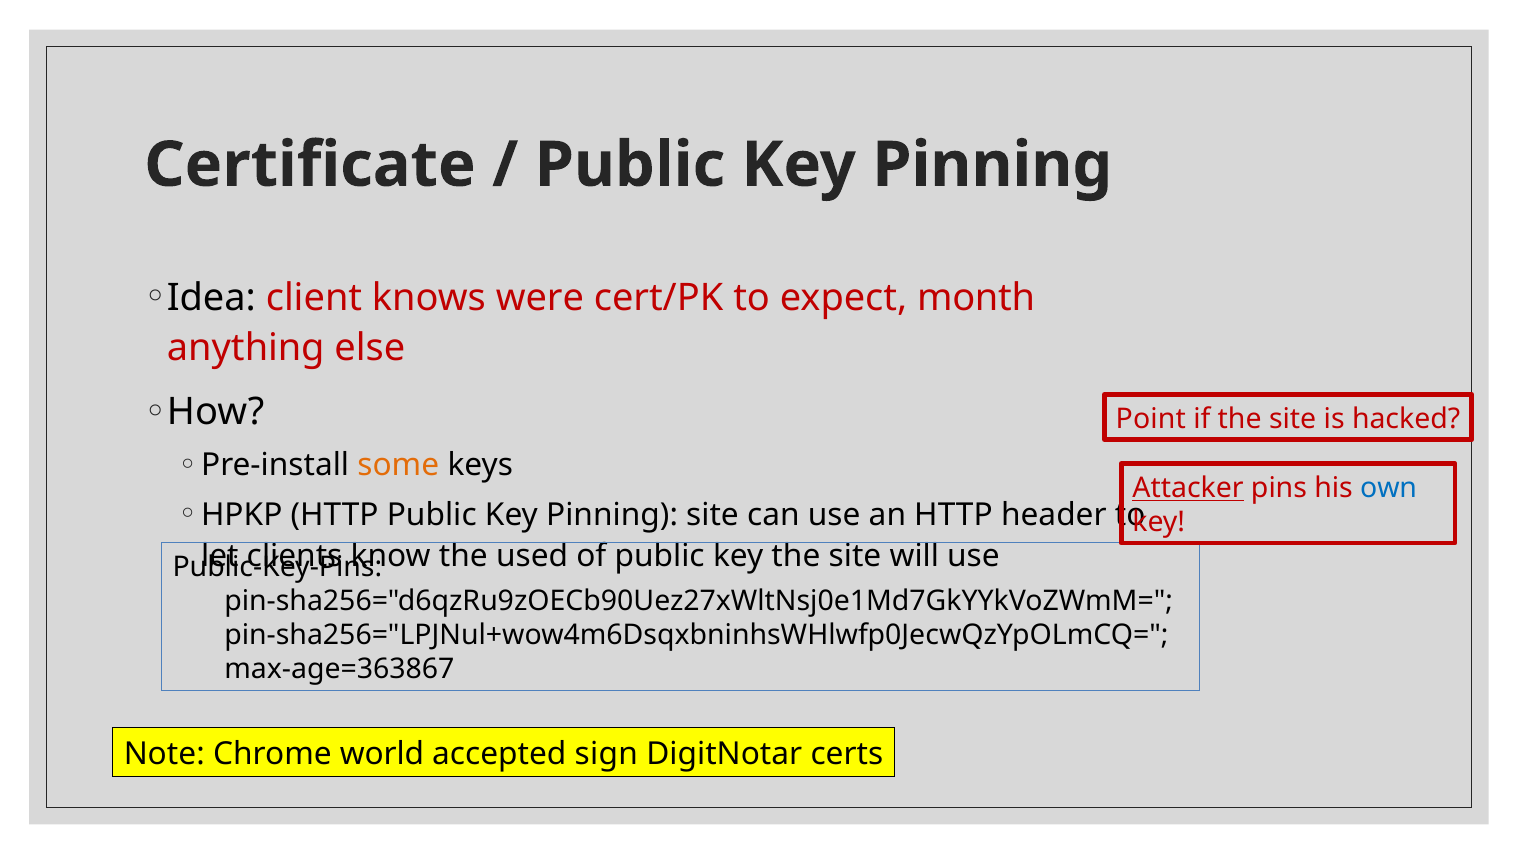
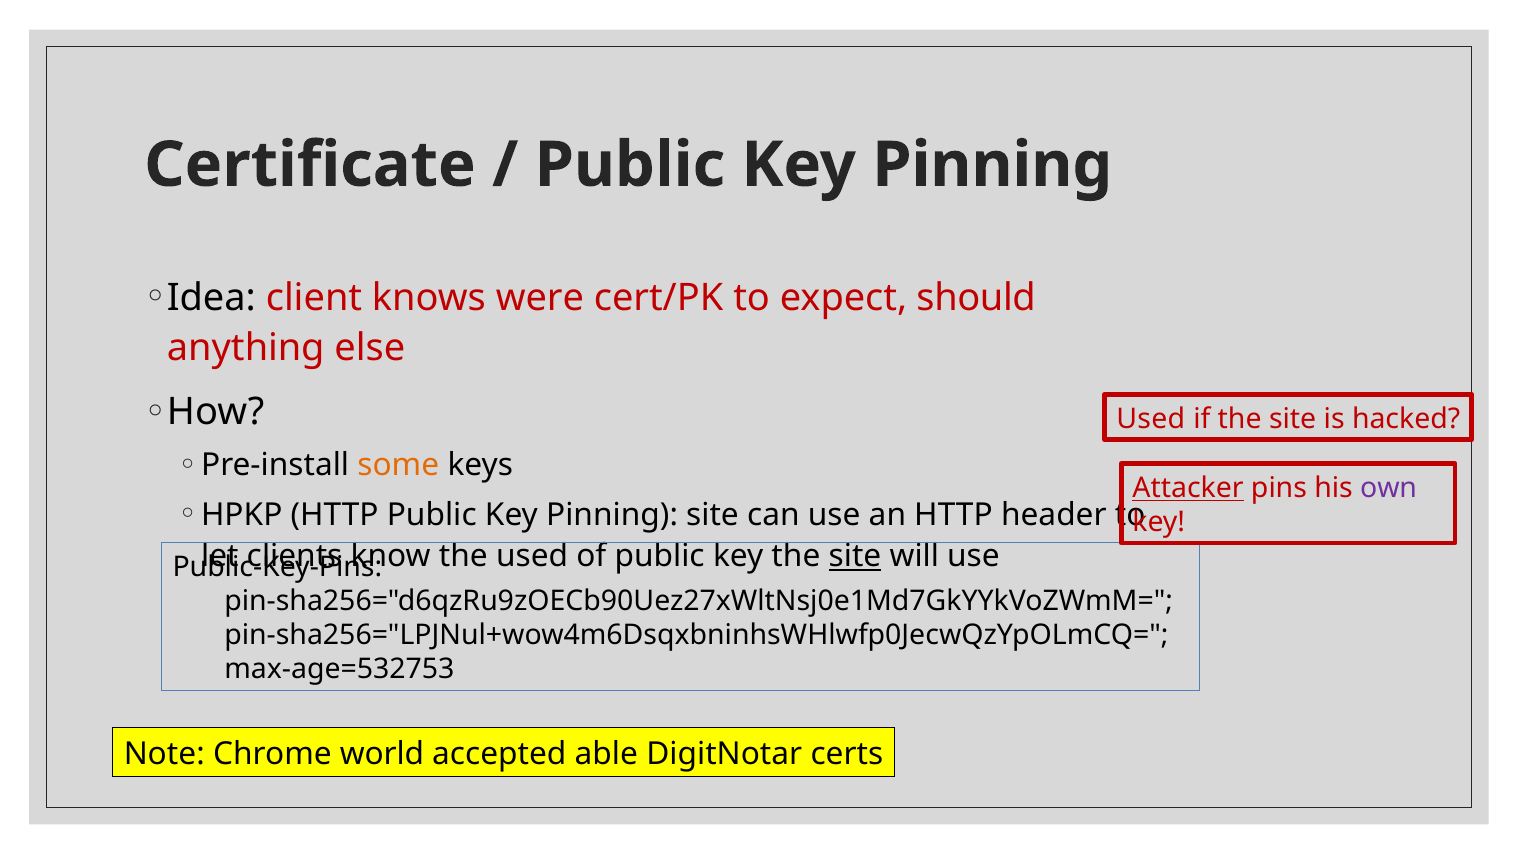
month: month -> should (976, 298)
Point: Point -> Used (1151, 419)
own colour: blue -> purple (1389, 488)
site underline: none -> present (855, 556)
max-age=363867: max-age=363867 -> max-age=532753 (339, 669)
sign: sign -> able (606, 754)
